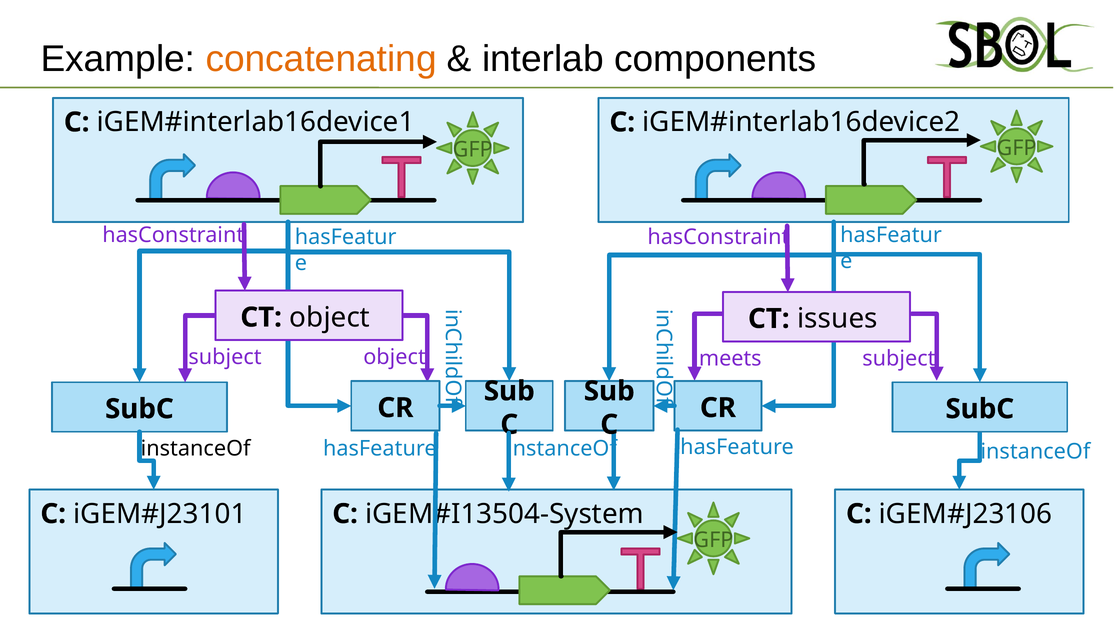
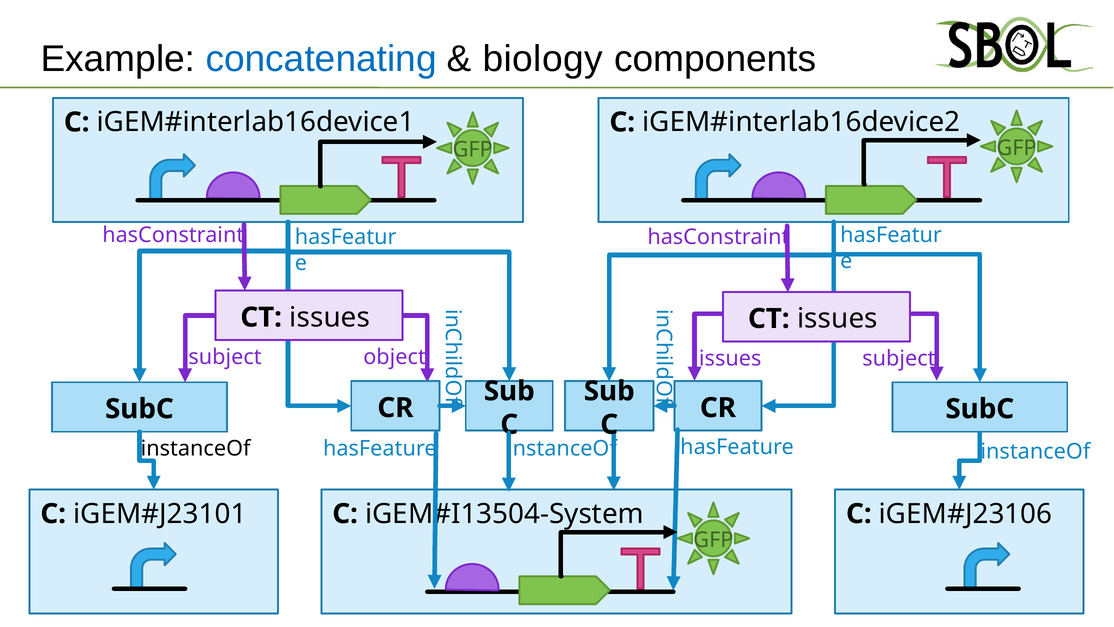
concatenating colour: orange -> blue (321, 59)
interlab: interlab -> biology (543, 59)
object: object -> issues (330, 317)
meets: meets -> issues (730, 358)
